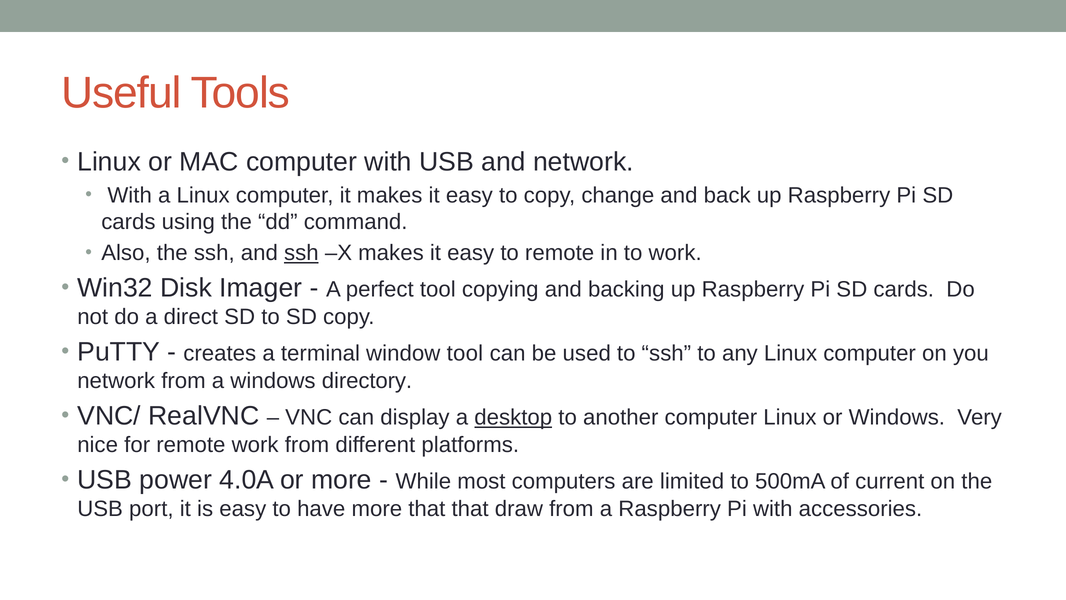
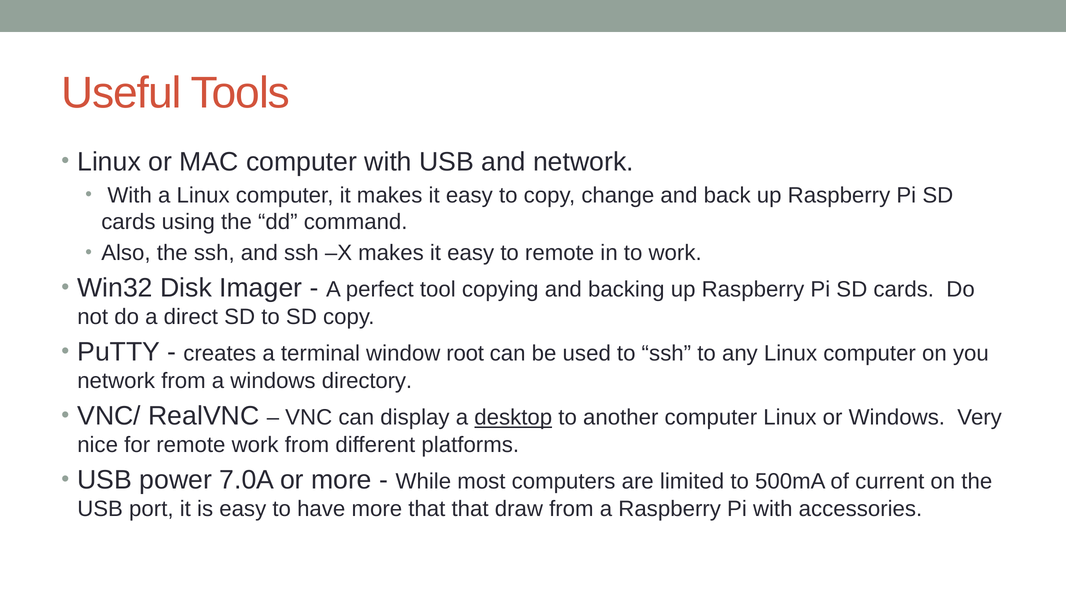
ssh underline: present -> none (301, 253)
window tool: tool -> root (465, 353)
4.0A: 4.0A -> 7.0A (247, 480)
